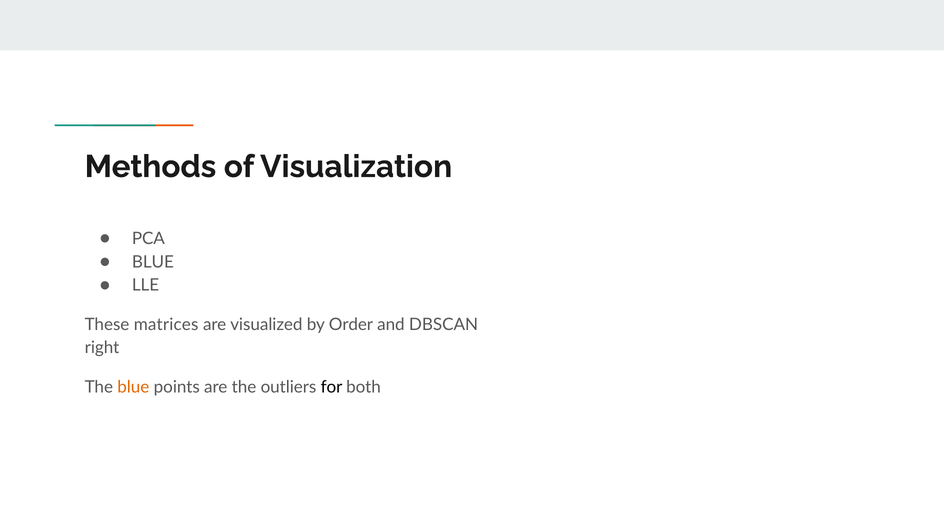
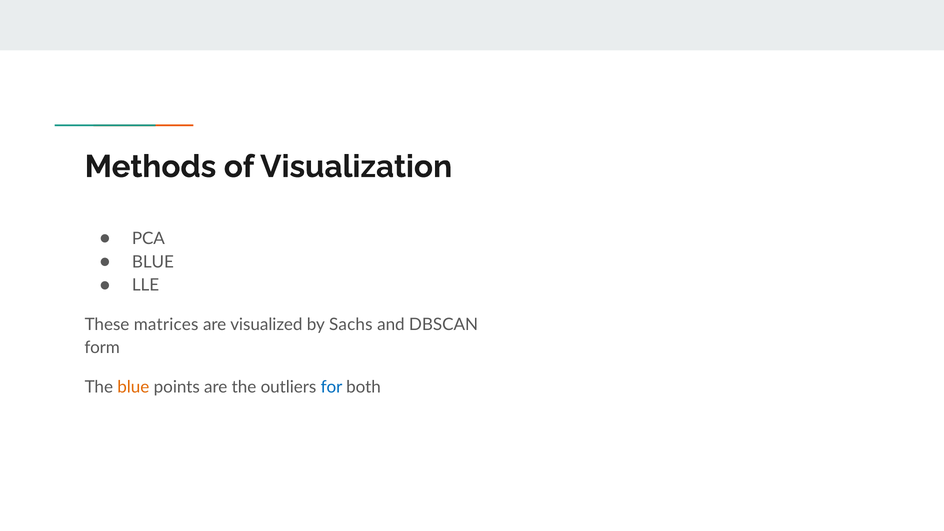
Order: Order -> Sachs (351, 324)
right: right -> form (102, 348)
for colour: black -> blue (332, 387)
